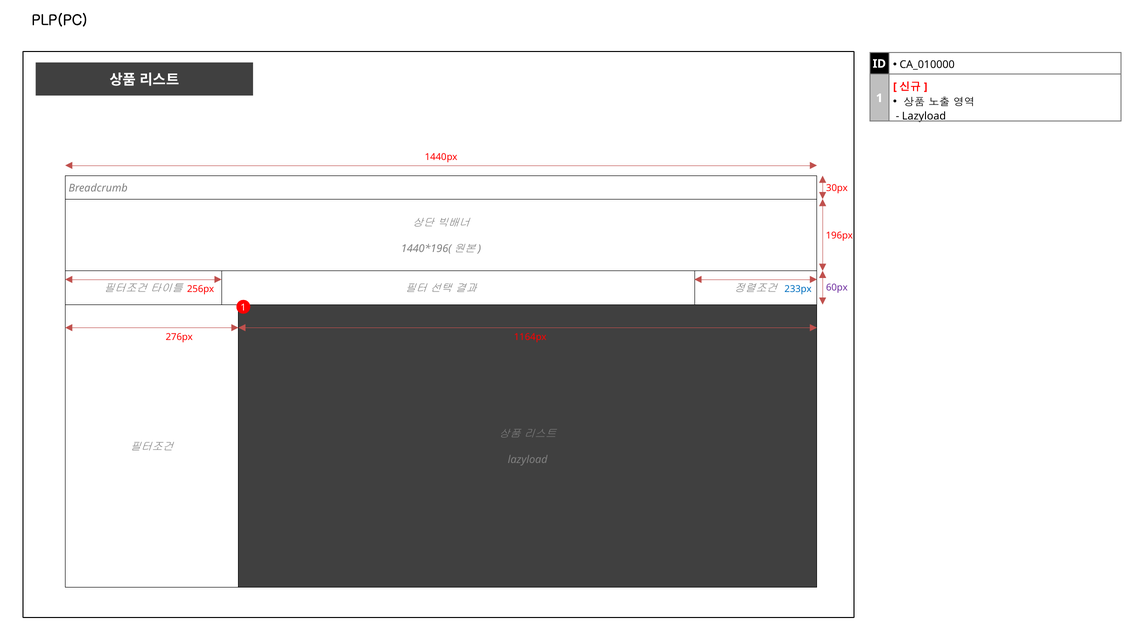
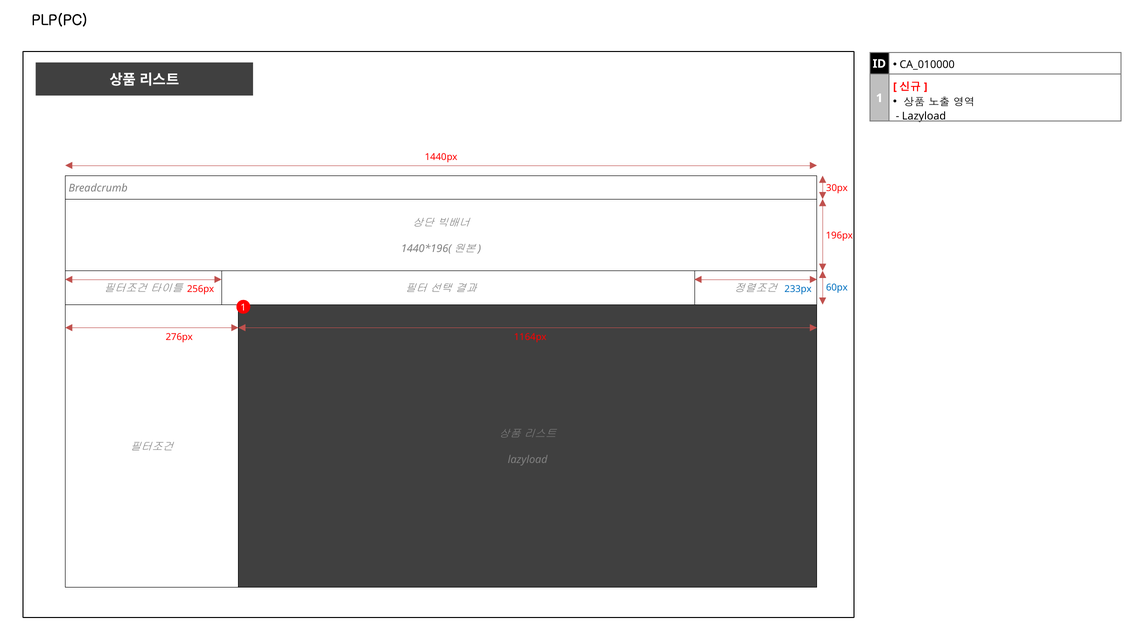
60px colour: purple -> blue (837, 288)
